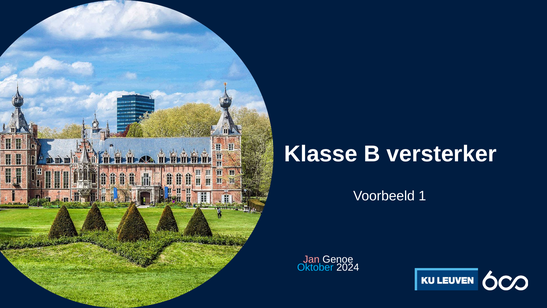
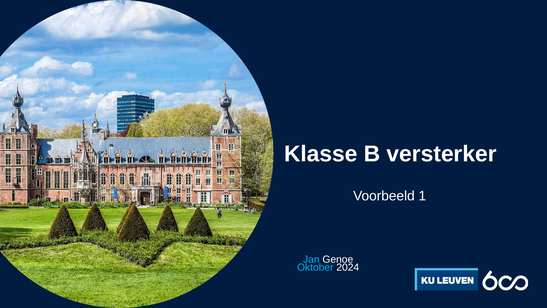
Jan colour: pink -> light blue (311, 259)
